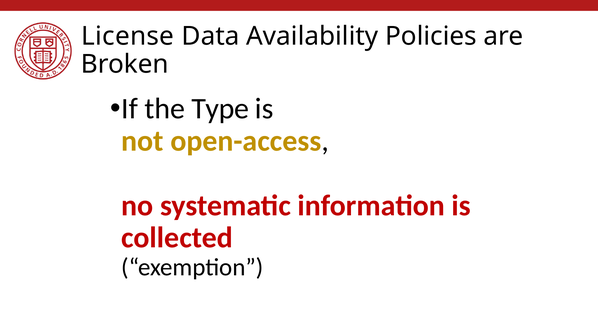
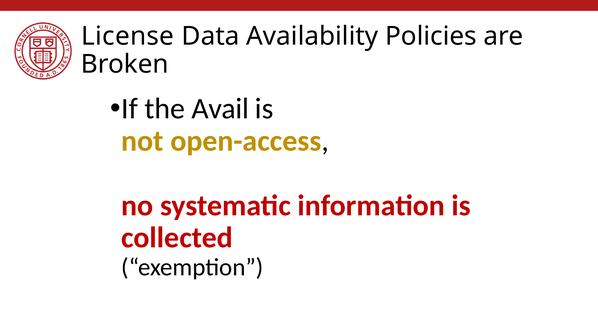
Type: Type -> Avail (220, 109)
